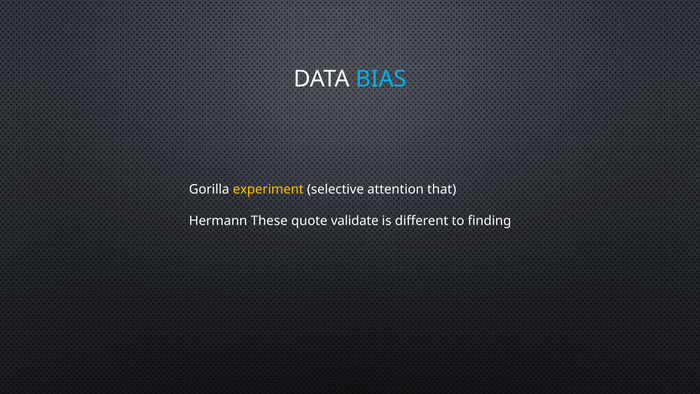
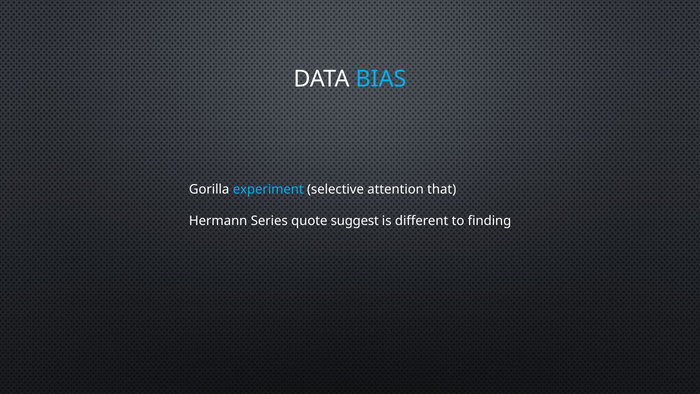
experiment colour: yellow -> light blue (268, 189)
These: These -> Series (269, 221)
validate: validate -> suggest (355, 221)
